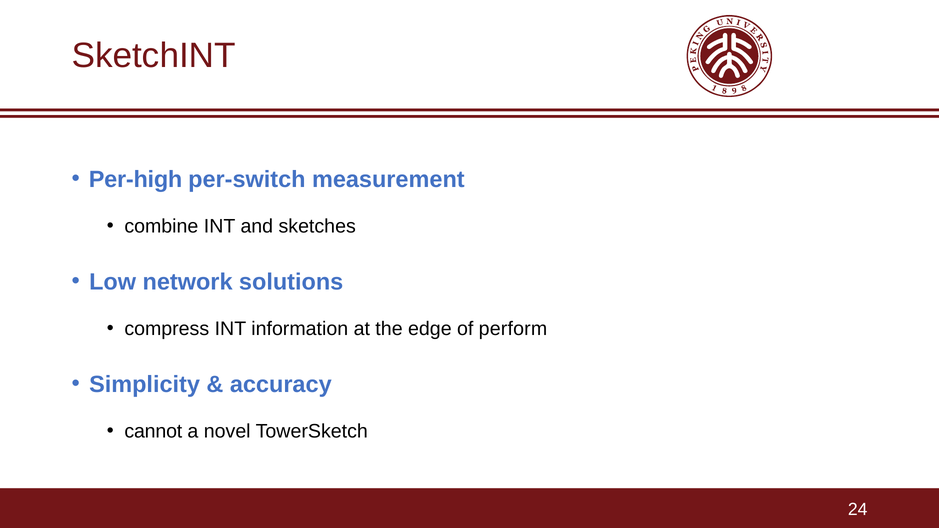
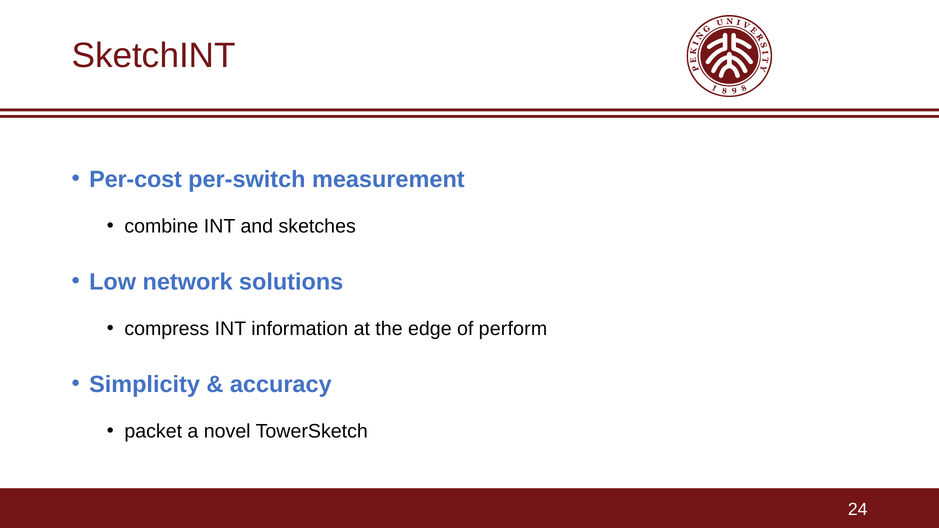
Per-high: Per-high -> Per-cost (136, 180)
cannot: cannot -> packet (153, 431)
